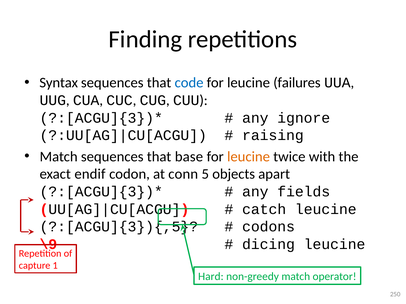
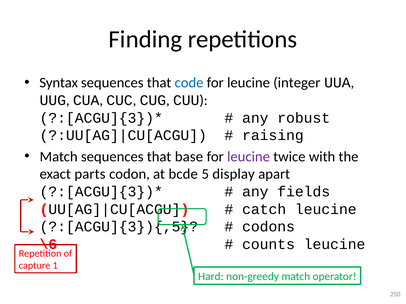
failures: failures -> integer (297, 83)
ignore: ignore -> robust (304, 118)
leucine colour: orange -> purple (249, 157)
endif: endif -> parts (90, 174)
conn: conn -> bcde (183, 174)
objects: objects -> display (234, 174)
\9: \9 -> \6 (48, 245)
dicing: dicing -> counts (268, 245)
